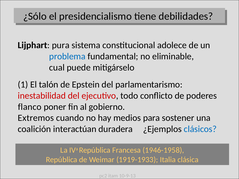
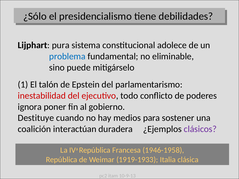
cual: cual -> sino (57, 68)
flanco: flanco -> ignora (30, 107)
Extremos: Extremos -> Destituye (36, 118)
clásicos colour: blue -> purple (200, 129)
